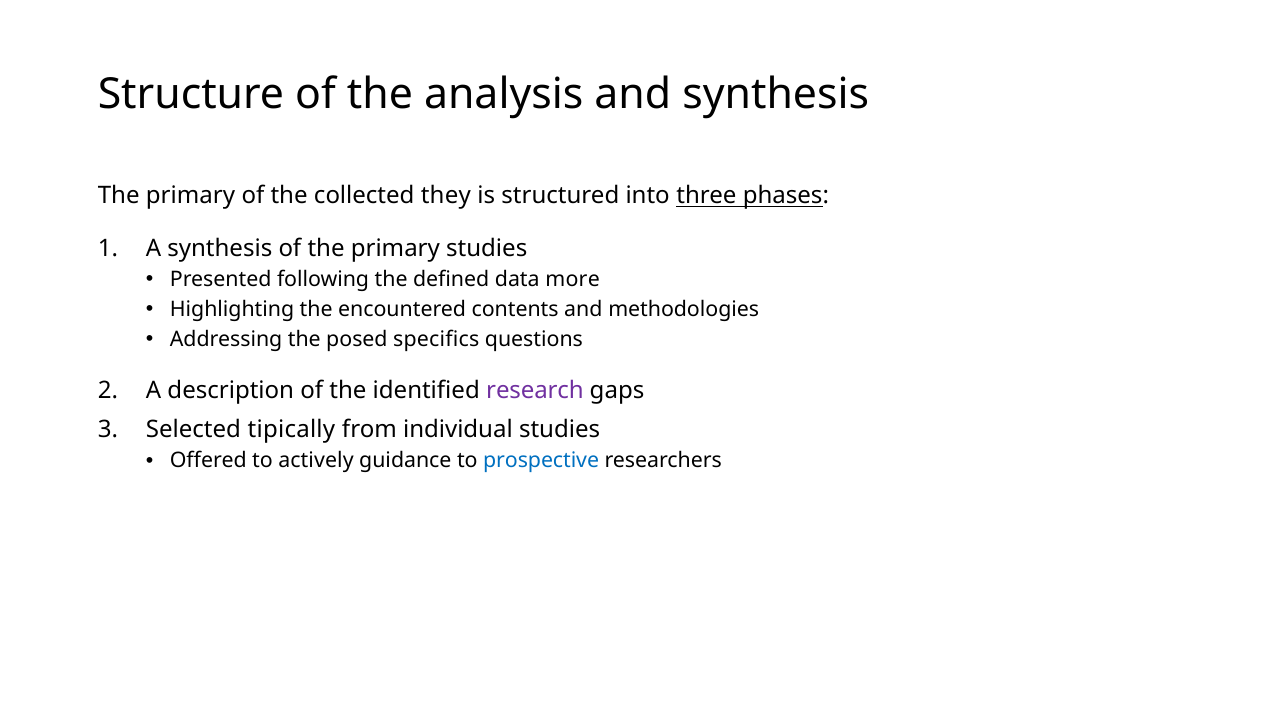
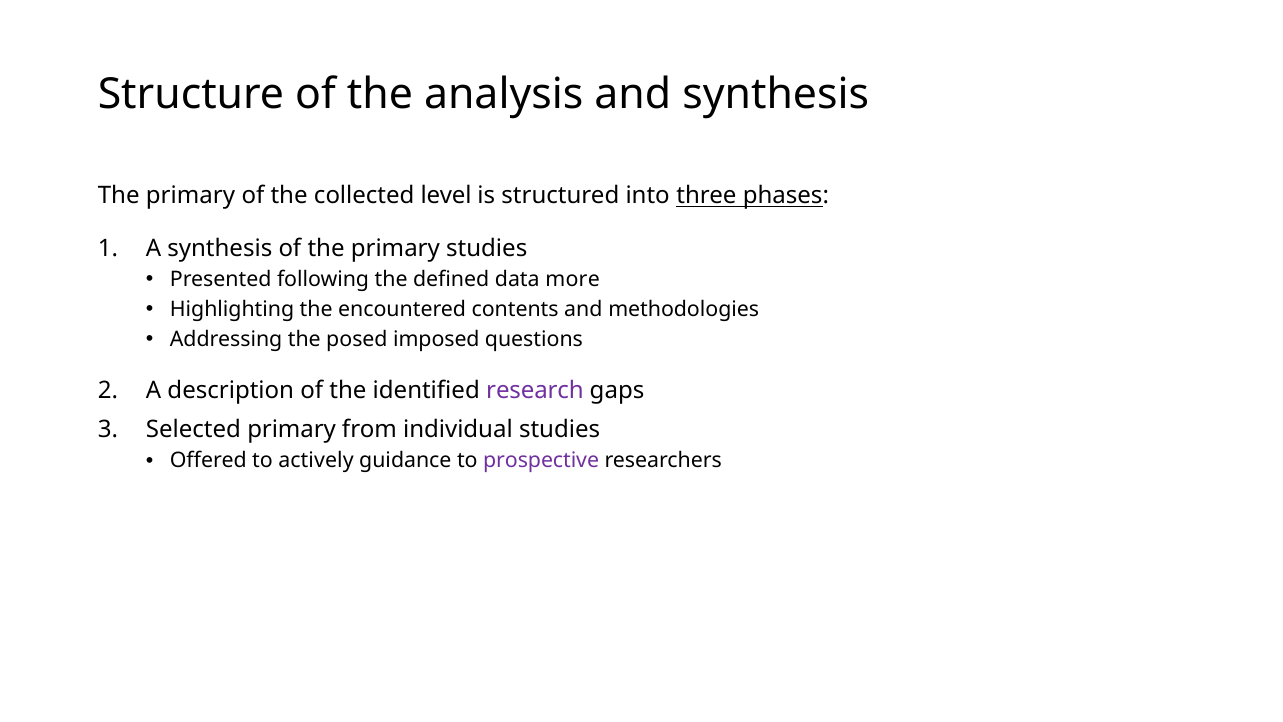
they: they -> level (446, 196)
specifics: specifics -> imposed (436, 339)
Selected tipically: tipically -> primary (292, 429)
prospective colour: blue -> purple (541, 461)
